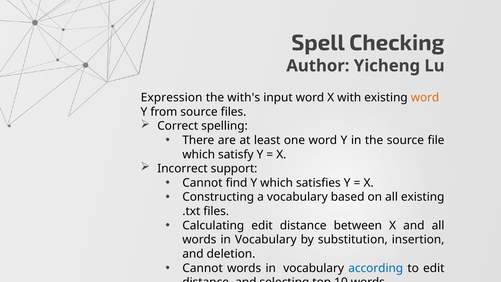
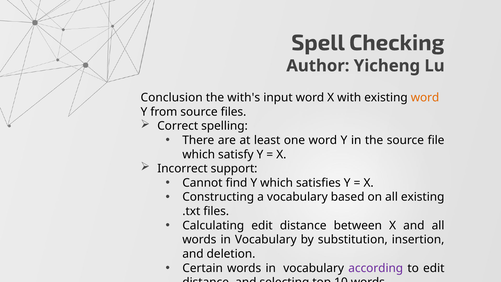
Expression: Expression -> Conclusion (172, 98)
Cannot: Cannot -> Certain (203, 268)
according colour: blue -> purple (376, 268)
